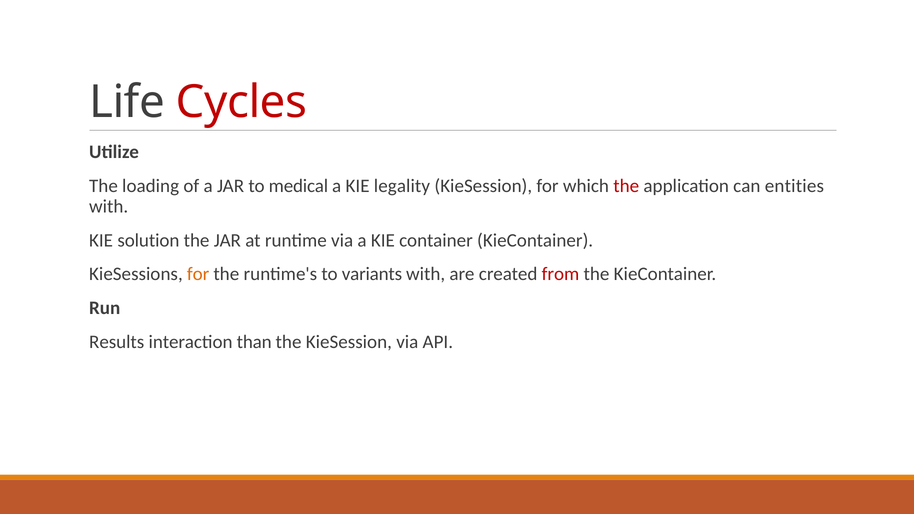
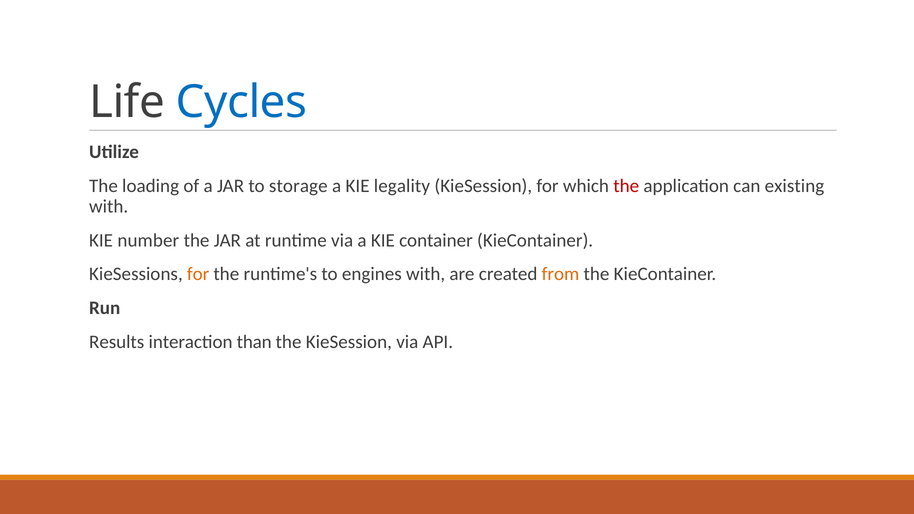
Cycles colour: red -> blue (242, 102)
medical: medical -> storage (298, 186)
entities: entities -> existing (794, 186)
solution: solution -> number (148, 240)
variants: variants -> engines (372, 274)
from colour: red -> orange (560, 274)
